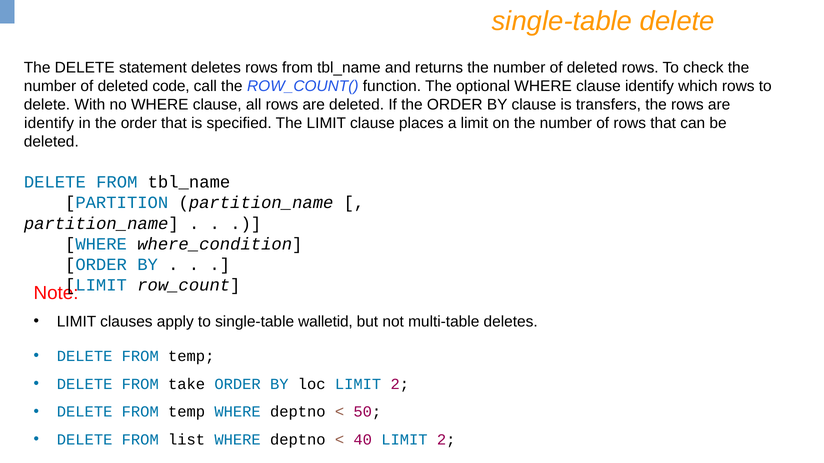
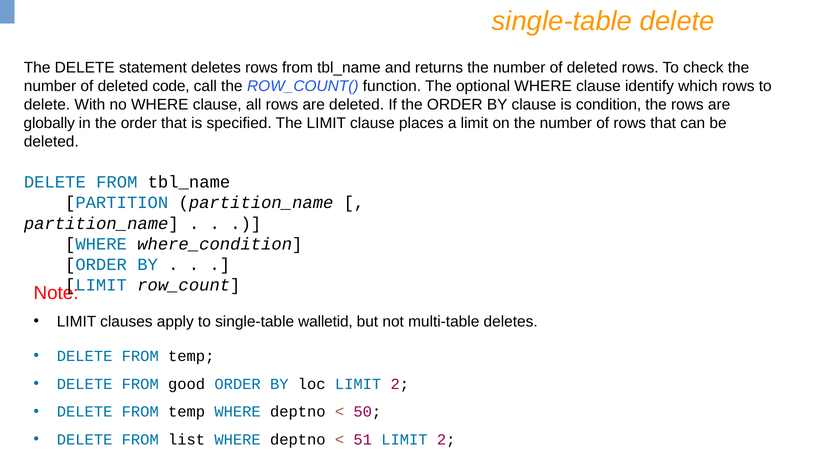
transfers: transfers -> condition (609, 105)
identify: identify -> globally (49, 124)
take: take -> good (187, 384)
40: 40 -> 51 (363, 440)
